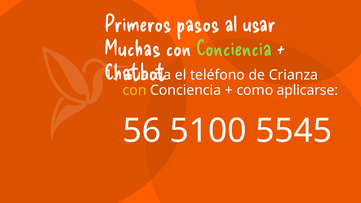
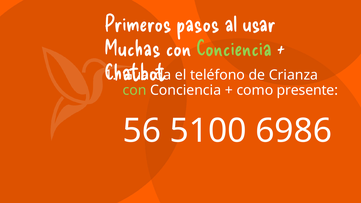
con colour: yellow -> light green (135, 90)
aplicarse: aplicarse -> presente (307, 90)
5545: 5545 -> 6986 (294, 131)
